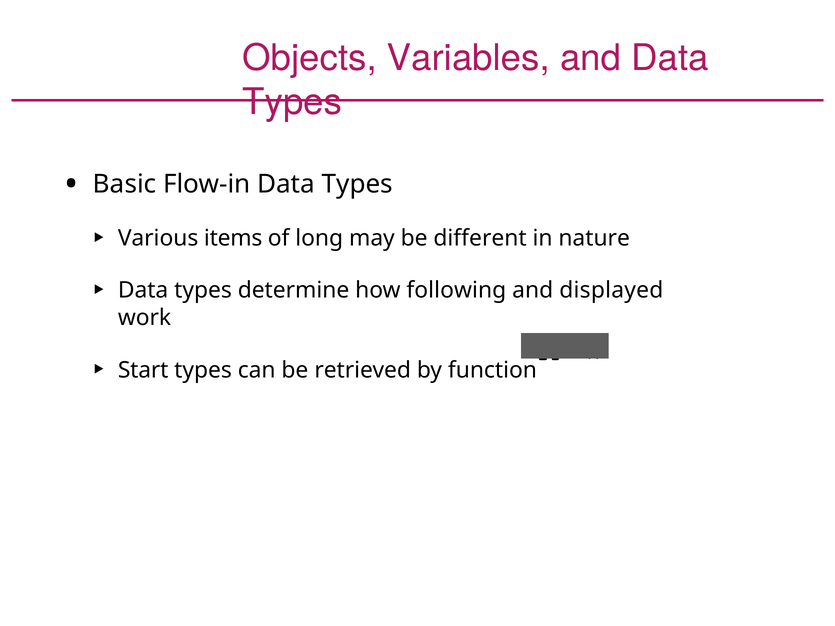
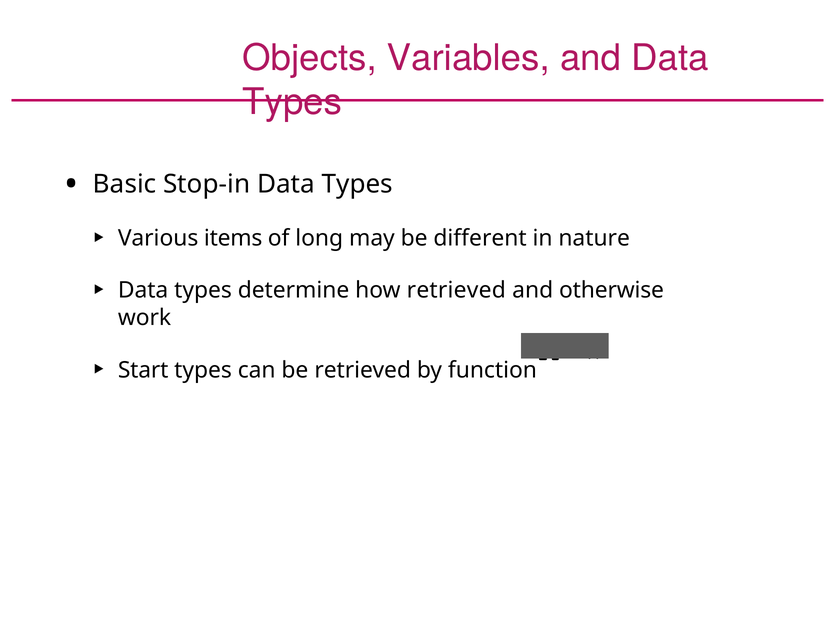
Flow-in: Flow-in -> Stop-in (207, 184)
how following: following -> retrieved (456, 291)
displayed: displayed -> otherwise (612, 291)
